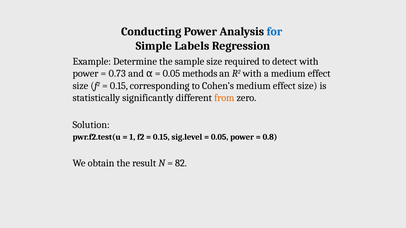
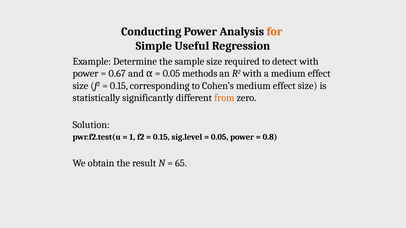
for colour: blue -> orange (274, 32)
Labels: Labels -> Useful (192, 46)
0.73: 0.73 -> 0.67 (117, 74)
82: 82 -> 65 (181, 163)
